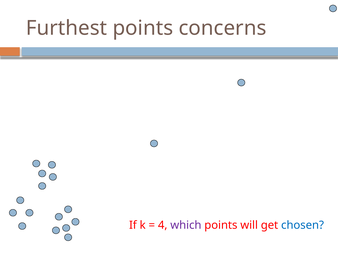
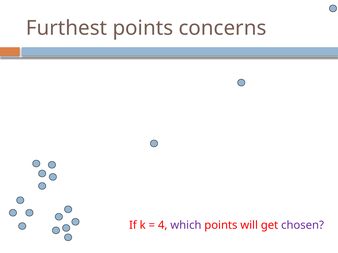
chosen colour: blue -> purple (303, 226)
